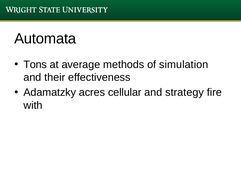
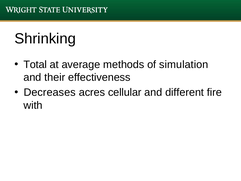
Automata: Automata -> Shrinking (45, 39)
Tons: Tons -> Total (35, 64)
Adamatzky: Adamatzky -> Decreases (50, 92)
strategy: strategy -> different (185, 92)
